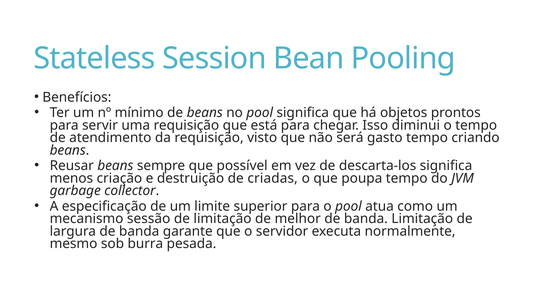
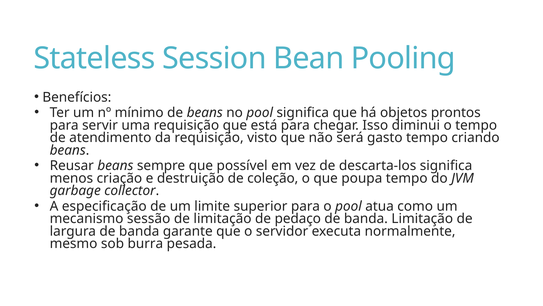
criadas: criadas -> coleção (273, 178)
melhor: melhor -> pedaço (298, 218)
